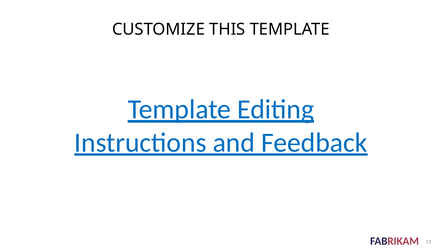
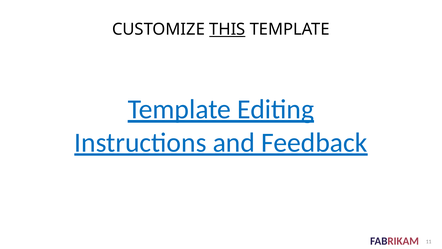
THIS underline: none -> present (227, 29)
